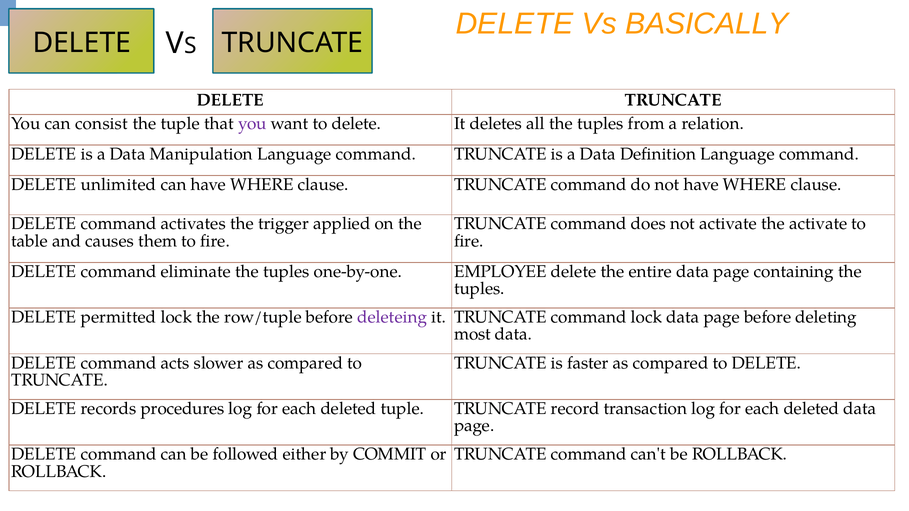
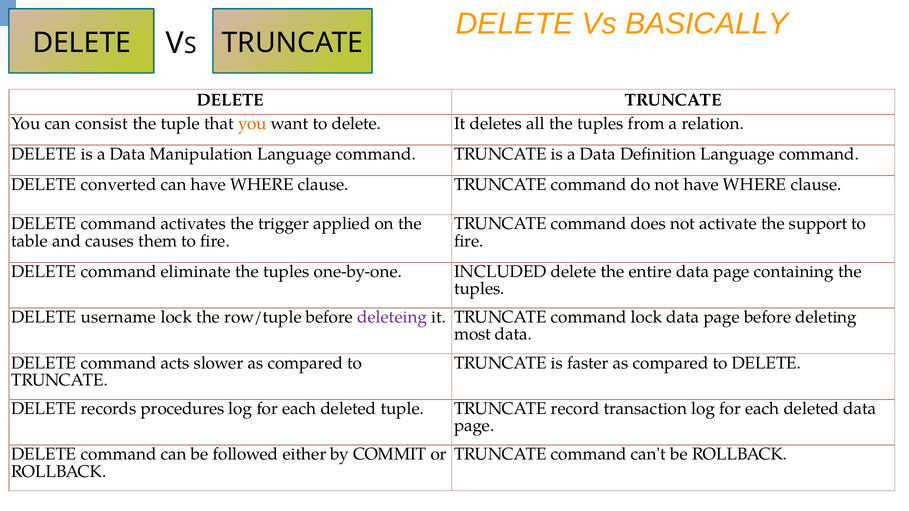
you colour: purple -> orange (252, 124)
unlimited: unlimited -> converted (119, 185)
the activate: activate -> support (818, 224)
EMPLOYEE: EMPLOYEE -> INCLUDED (500, 272)
permitted: permitted -> username (119, 317)
